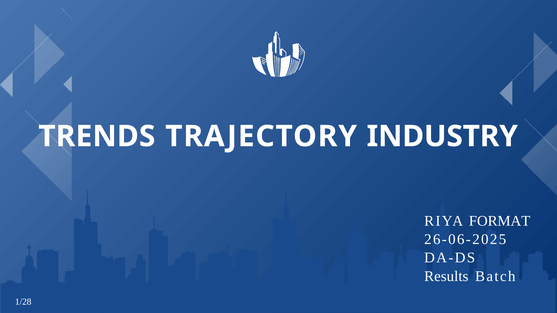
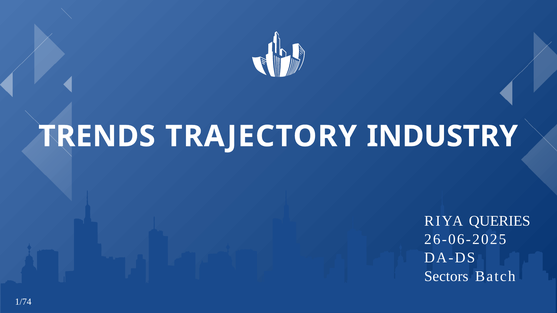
FORMAT: FORMAT -> QUERIES (500, 221)
Results: Results -> Sectors (446, 276)
1/28: 1/28 -> 1/74 (23, 302)
